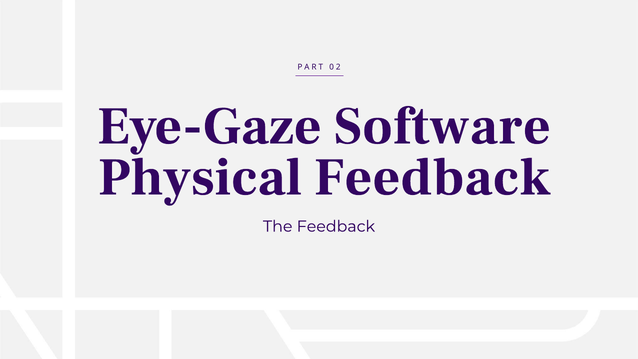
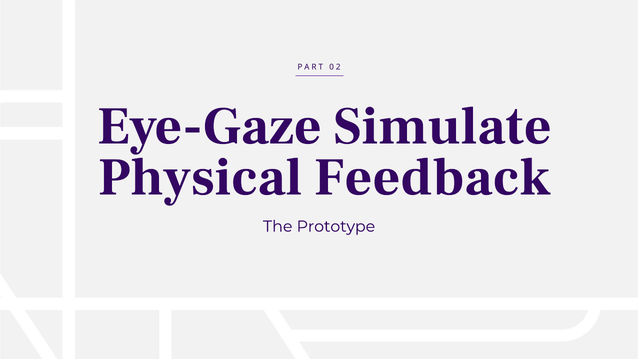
Software: Software -> Simulate (442, 126)
The Feedback: Feedback -> Prototype (336, 226)
